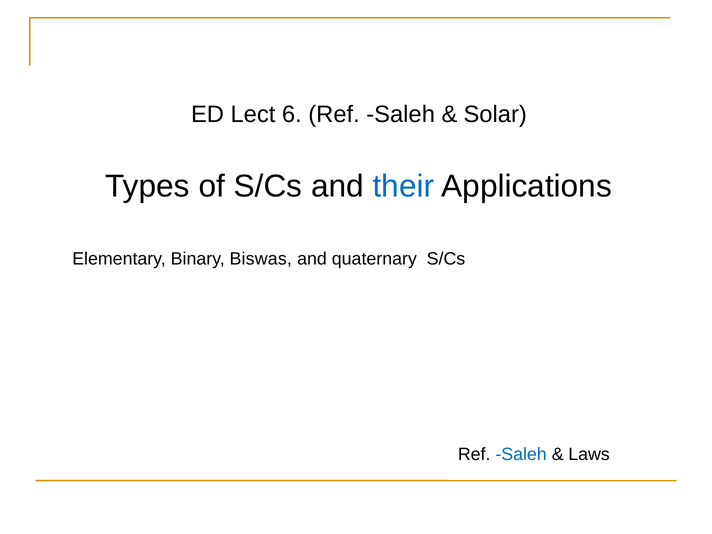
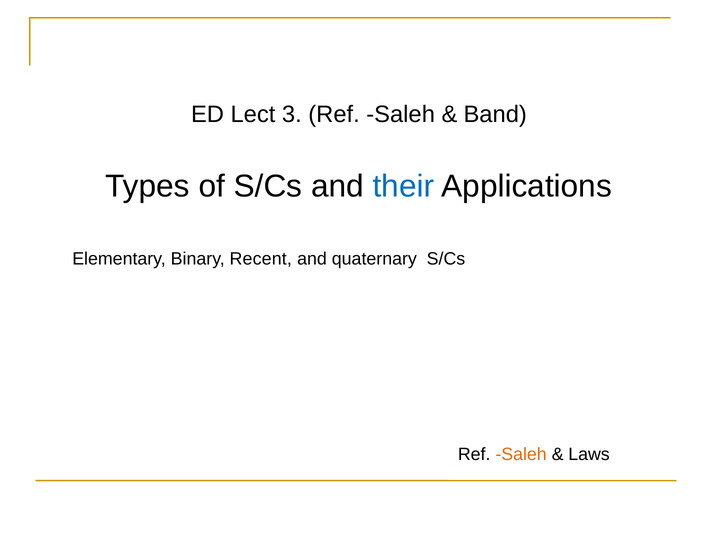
6: 6 -> 3 (292, 114)
Solar: Solar -> Band (495, 114)
Biswas: Biswas -> Recent (261, 259)
Saleh colour: blue -> orange (521, 454)
